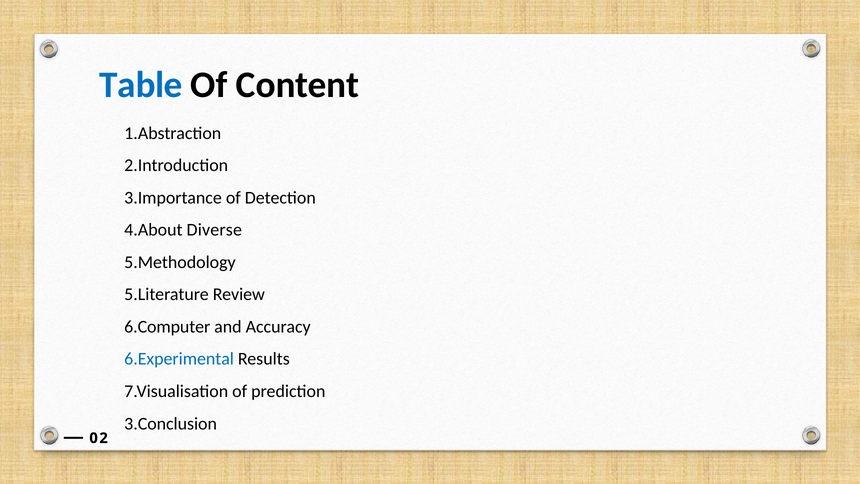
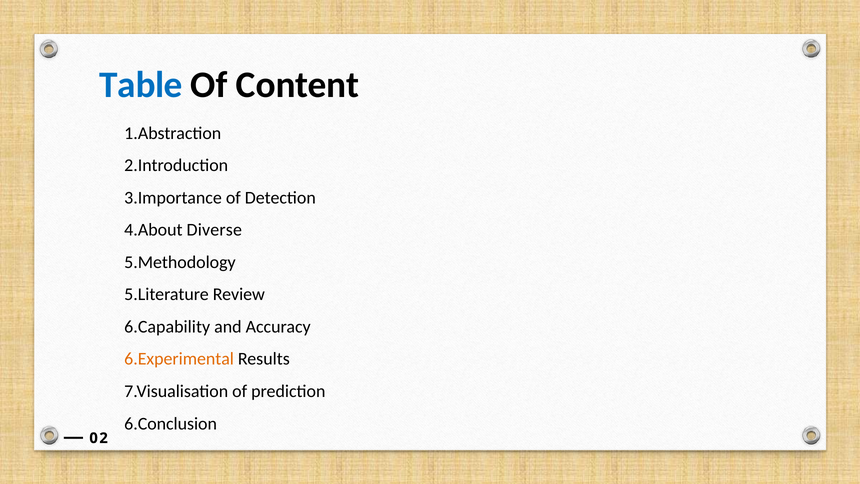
6.Computer: 6.Computer -> 6.Capability (167, 327)
6.Experimental colour: blue -> orange (179, 359)
3.Conclusion: 3.Conclusion -> 6.Conclusion (171, 423)
